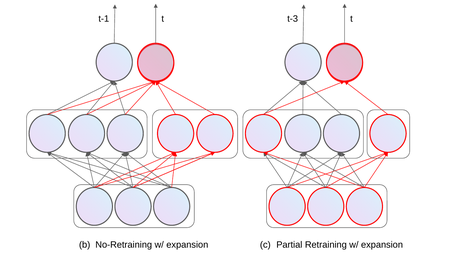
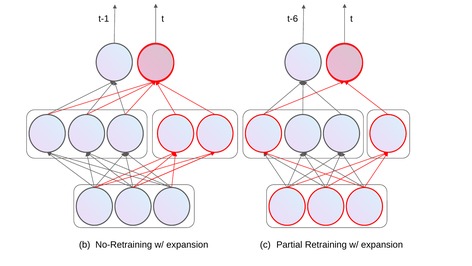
t-3: t-3 -> t-6 (293, 19)
